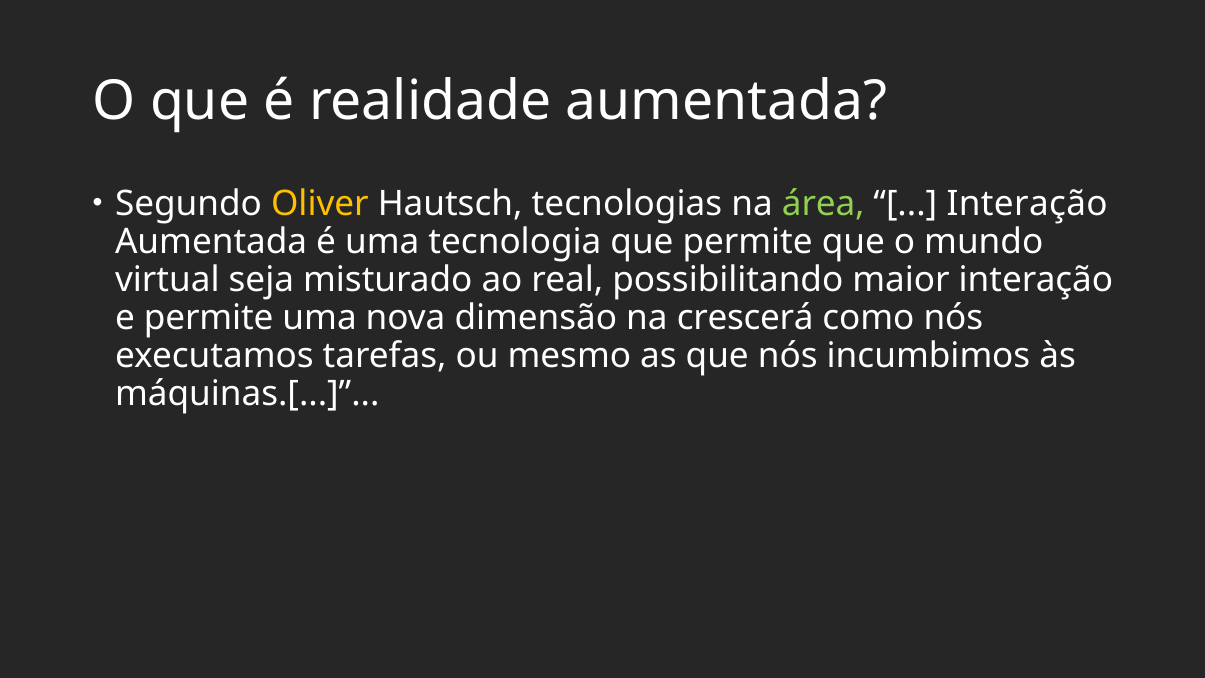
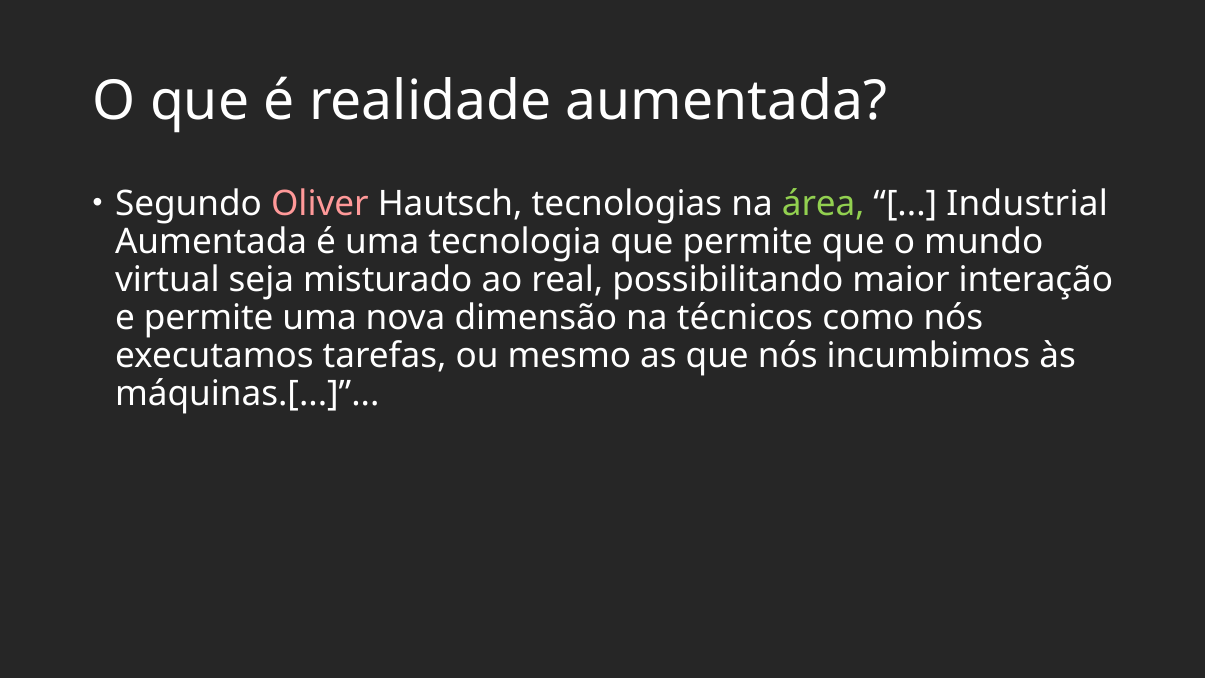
Oliver colour: yellow -> pink (320, 204)
Interação: Interação -> Industrial (1027, 204)
crescerá: crescerá -> técnicos (745, 318)
